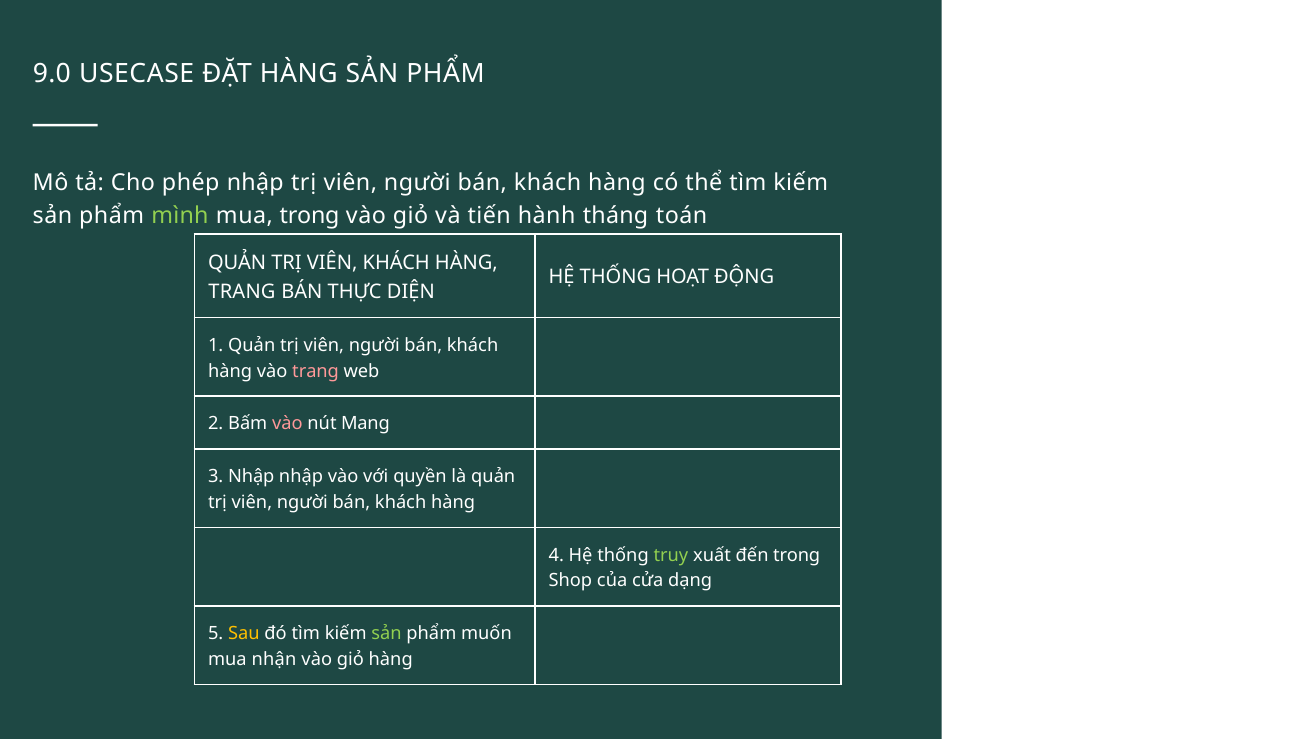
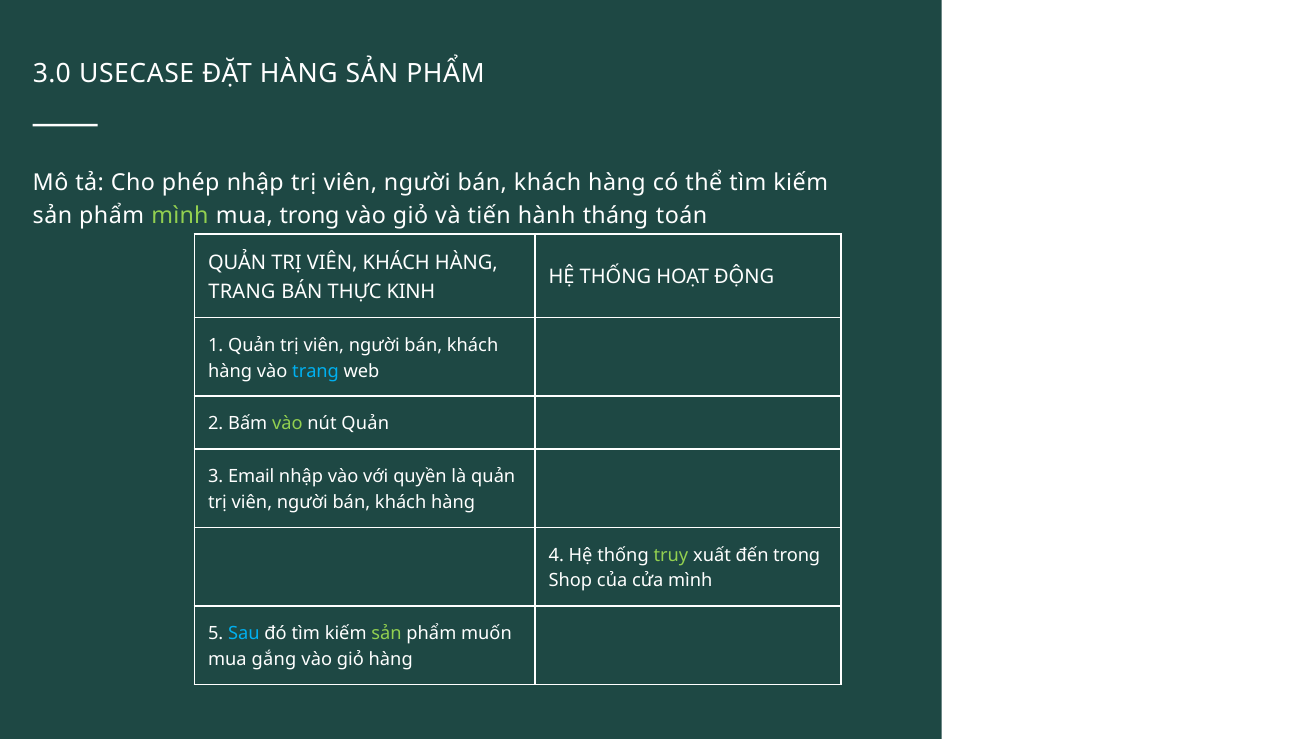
9.0: 9.0 -> 3.0 (52, 74)
DIỆN: DIỆN -> KINH (411, 291)
trang colour: pink -> light blue (316, 371)
vào colour: pink -> light green (287, 424)
nút Mang: Mang -> Quản (365, 424)
3 Nhập: Nhập -> Email (251, 477)
cửa dạng: dạng -> mình (690, 581)
Sau colour: yellow -> light blue (244, 634)
nhận: nhận -> gắng (274, 659)
